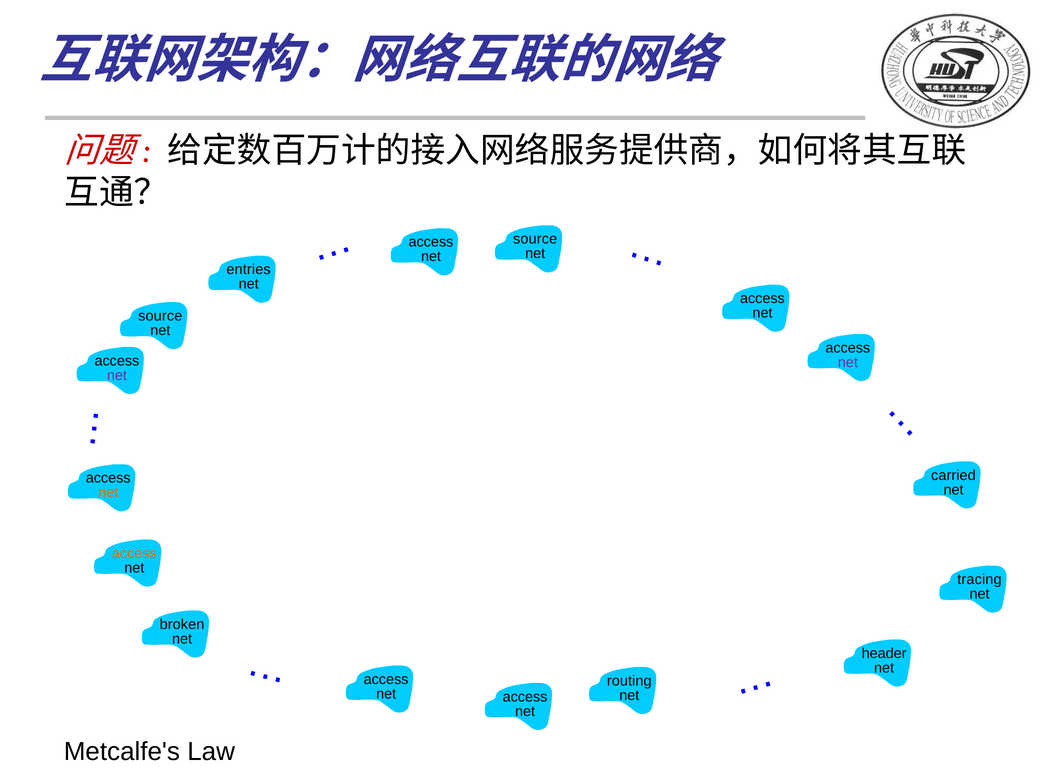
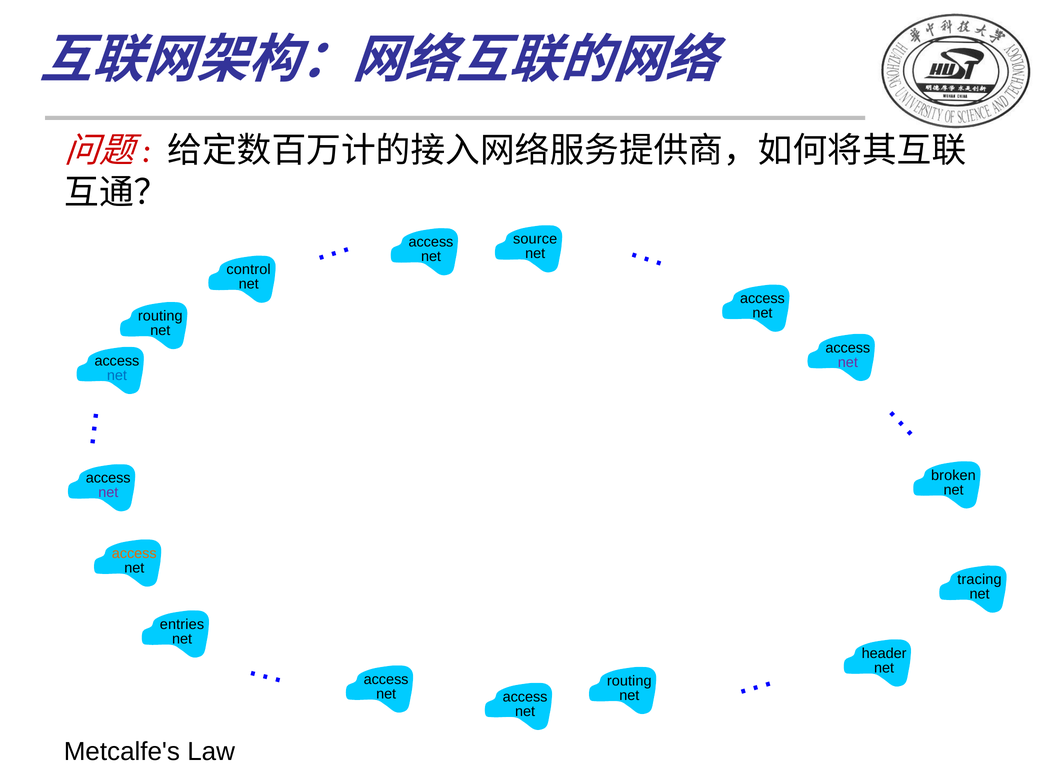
entries: entries -> control (249, 269)
source: source -> routing (160, 316)
net colour: purple -> blue (117, 375)
carried: carried -> broken (953, 475)
net colour: orange -> purple (108, 492)
broken: broken -> entries (182, 624)
